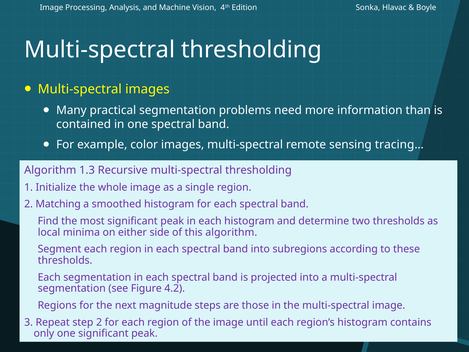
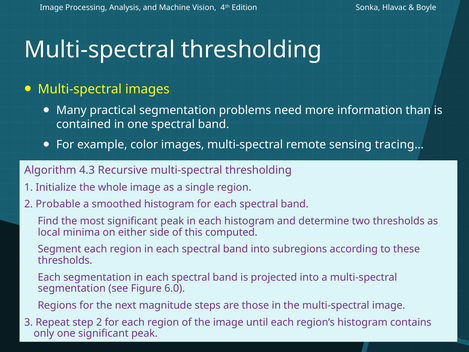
1.3: 1.3 -> 4.3 (87, 170)
Matching: Matching -> Probable (58, 204)
this algorithm: algorithm -> computed (231, 232)
4.2: 4.2 -> 6.0 (175, 288)
